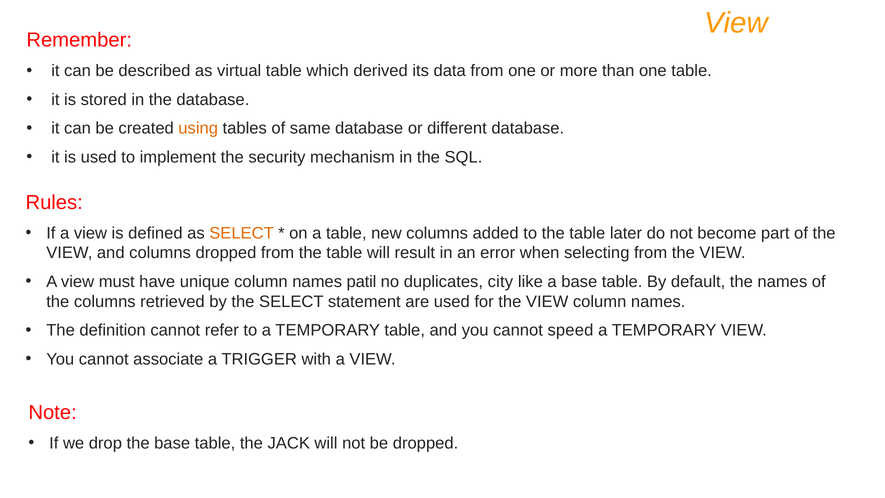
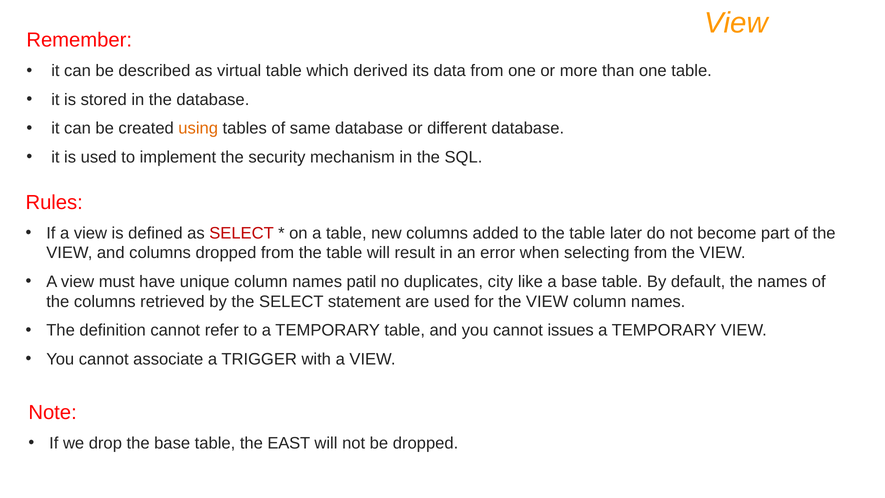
SELECT colour: orange -> red (242, 233)
speed: speed -> issues (571, 330)
JACK: JACK -> EAST (289, 443)
